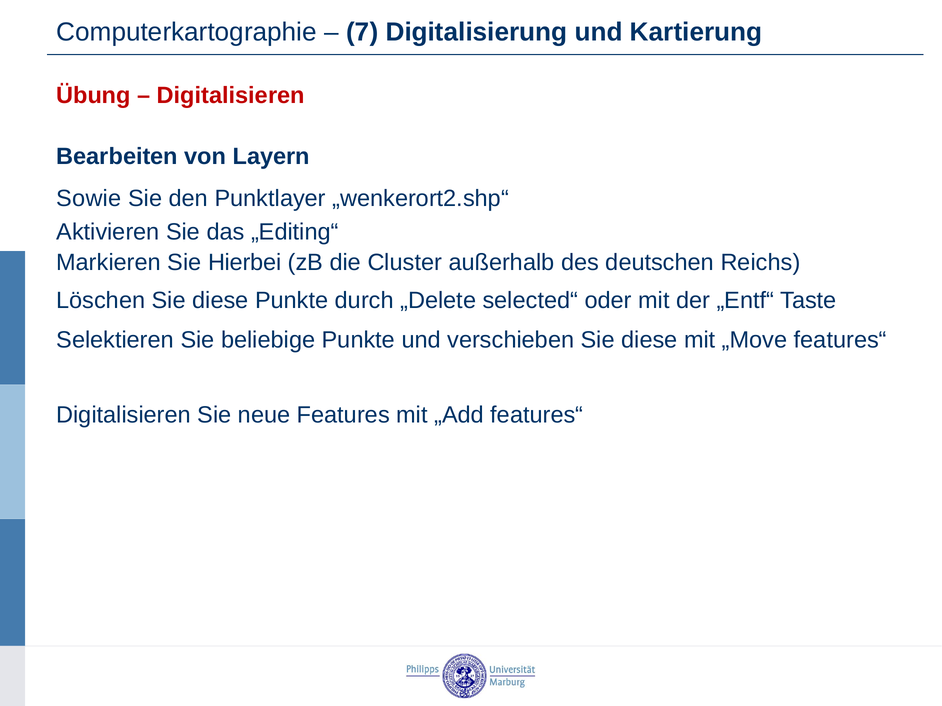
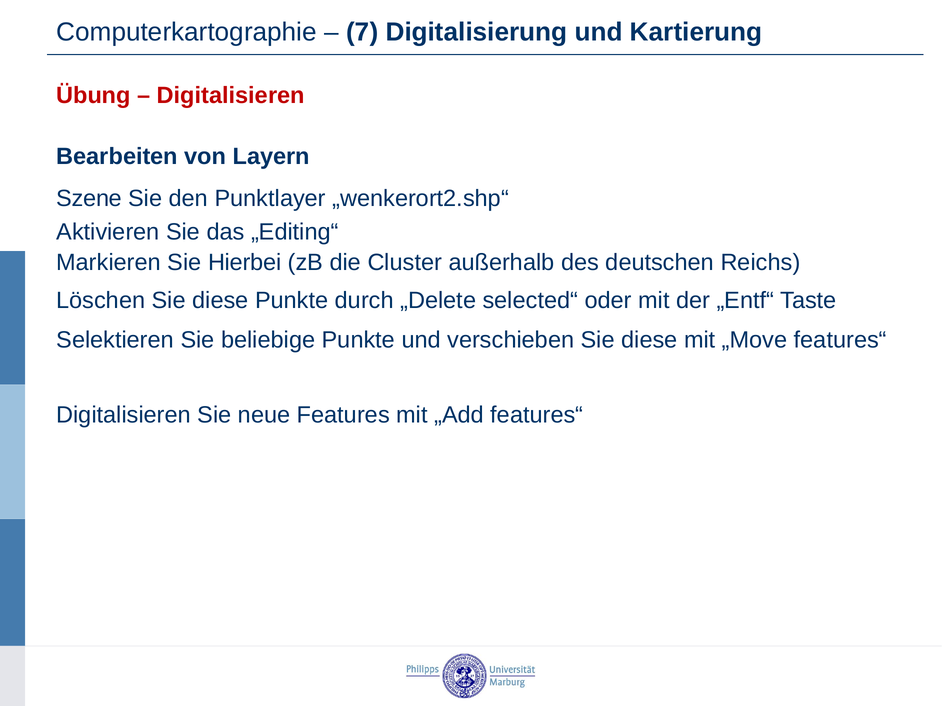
Sowie: Sowie -> Szene (89, 199)
